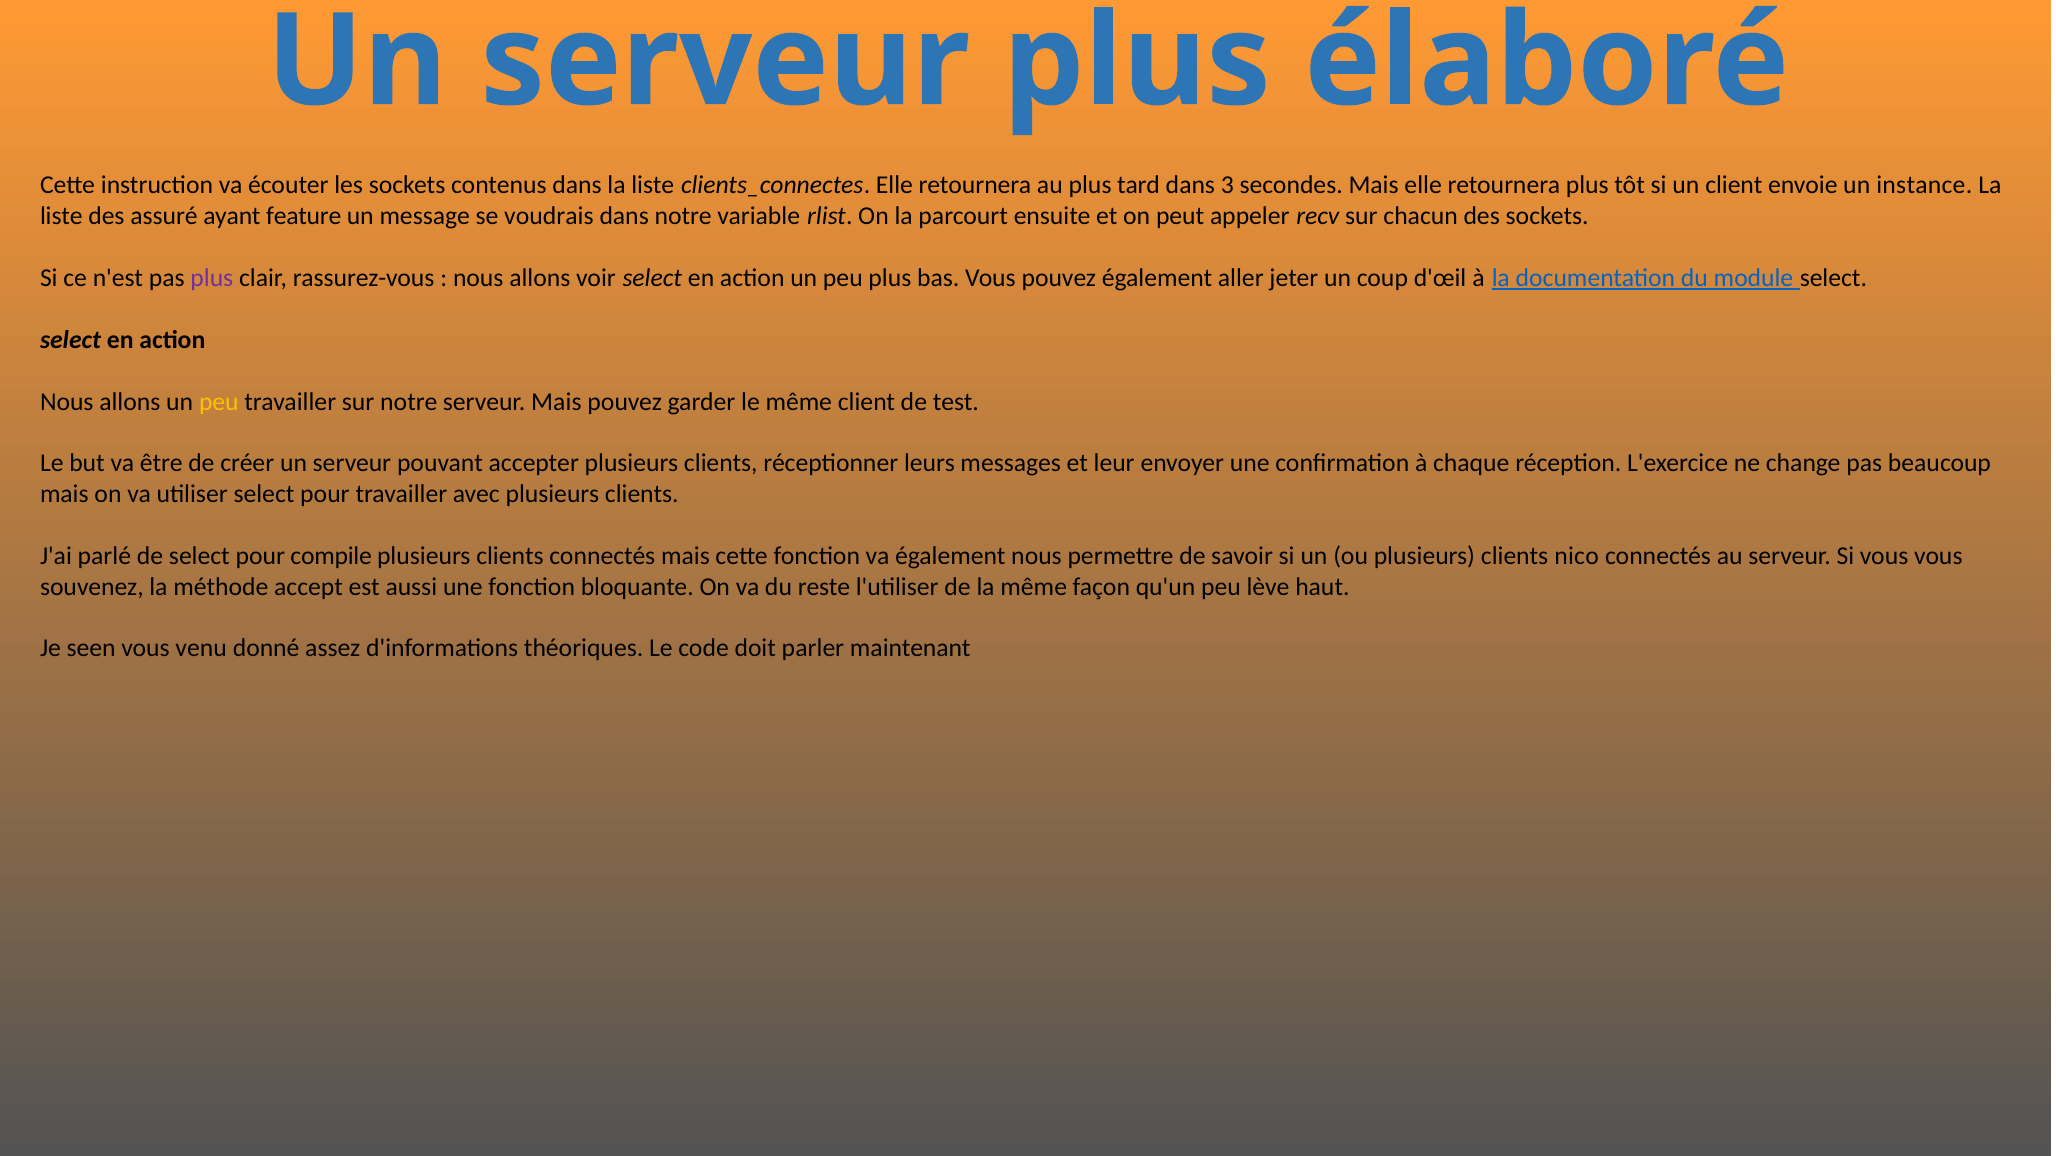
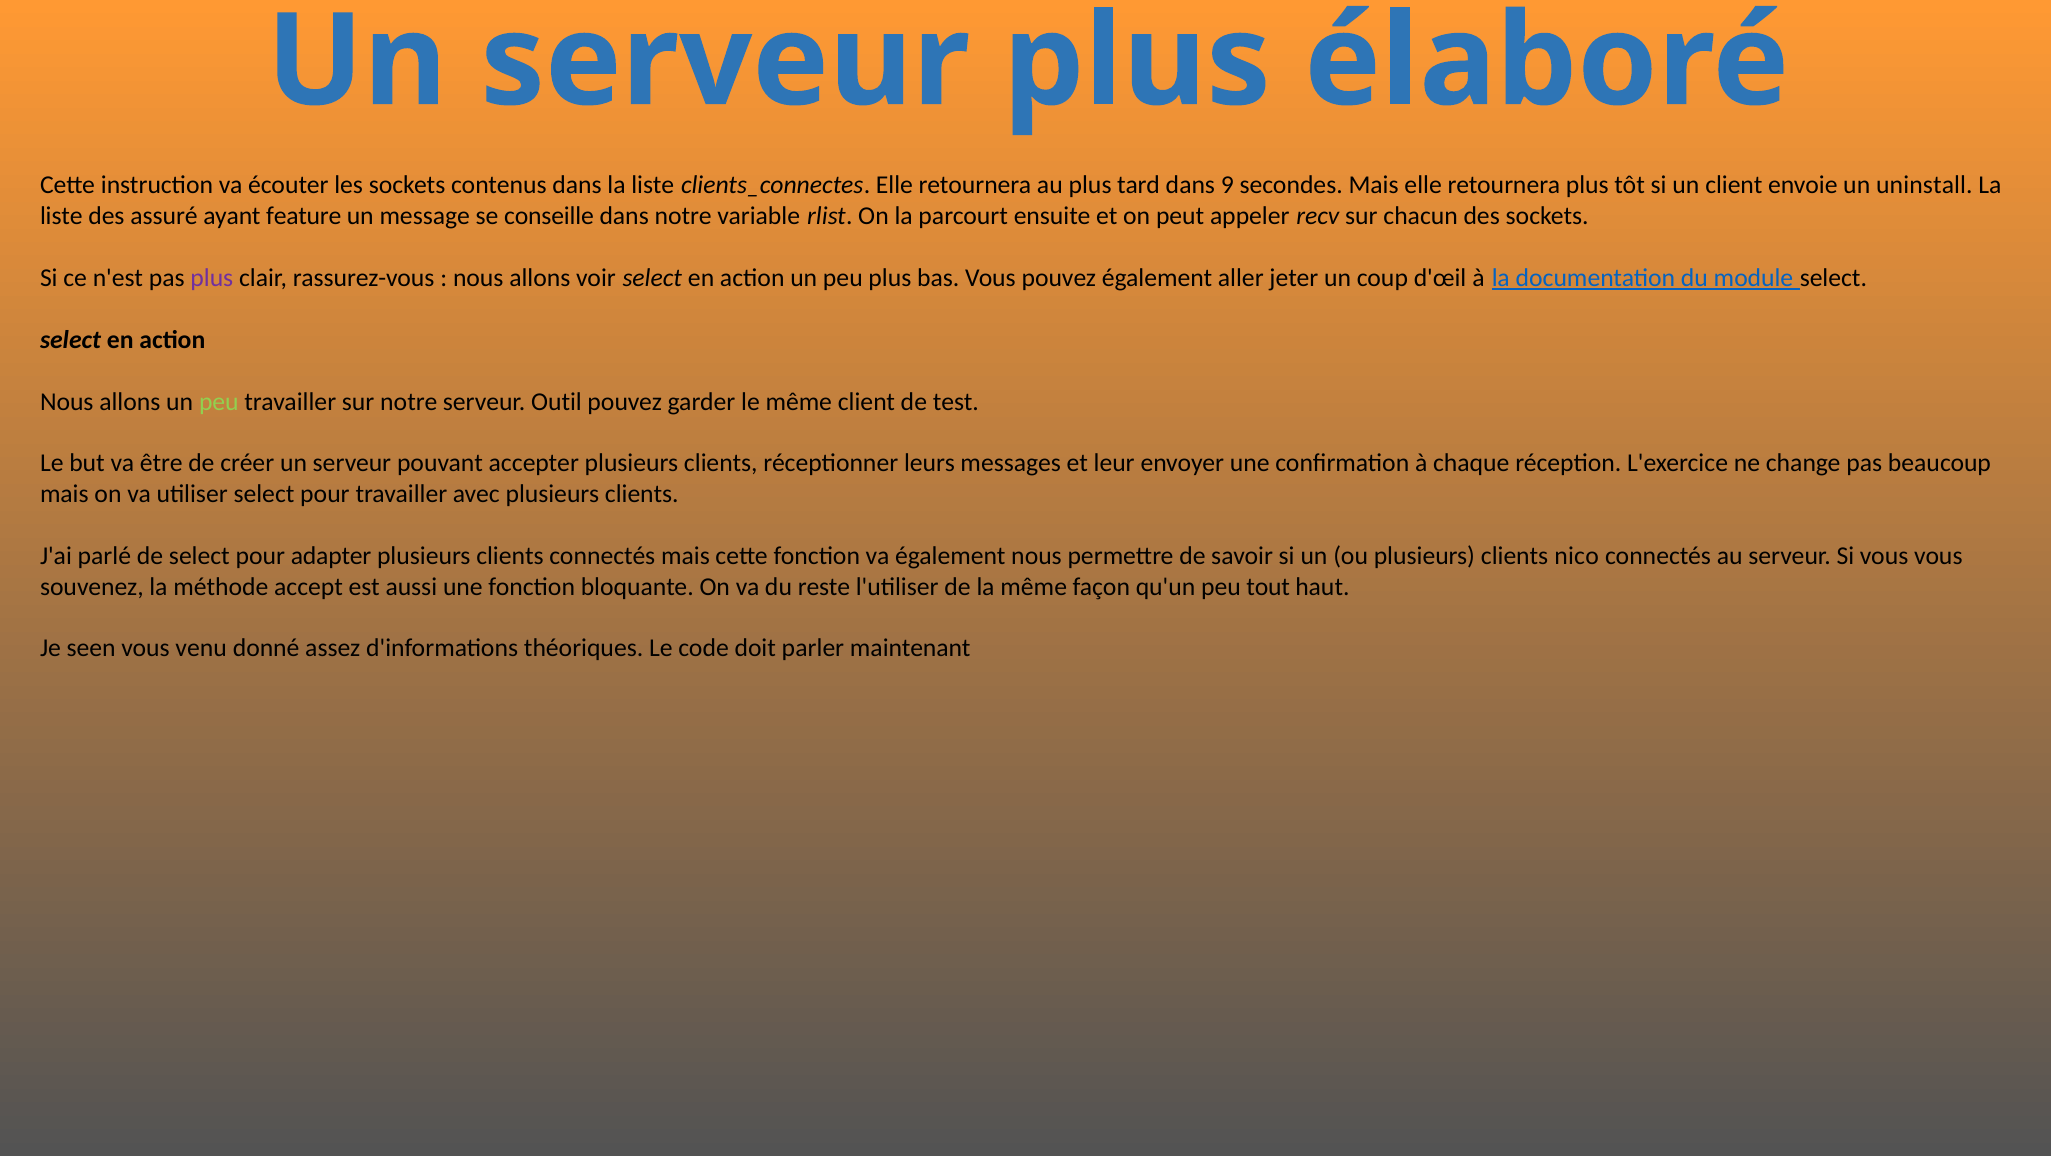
3: 3 -> 9 (1227, 185)
instance: instance -> uninstall (1924, 185)
voudrais: voudrais -> conseille (549, 216)
peu colour: yellow -> light green (219, 402)
serveur Mais: Mais -> Outil (556, 402)
compile: compile -> adapter (331, 556)
lève: lève -> tout (1268, 587)
